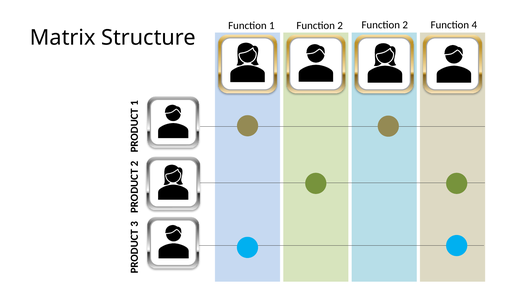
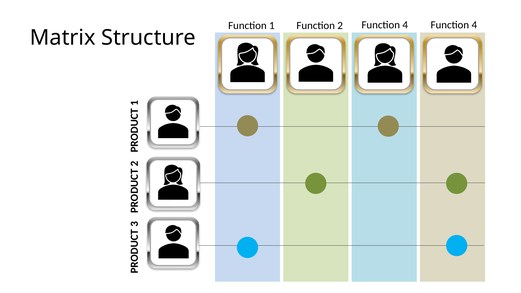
2 Function 2: 2 -> 4 (405, 25)
